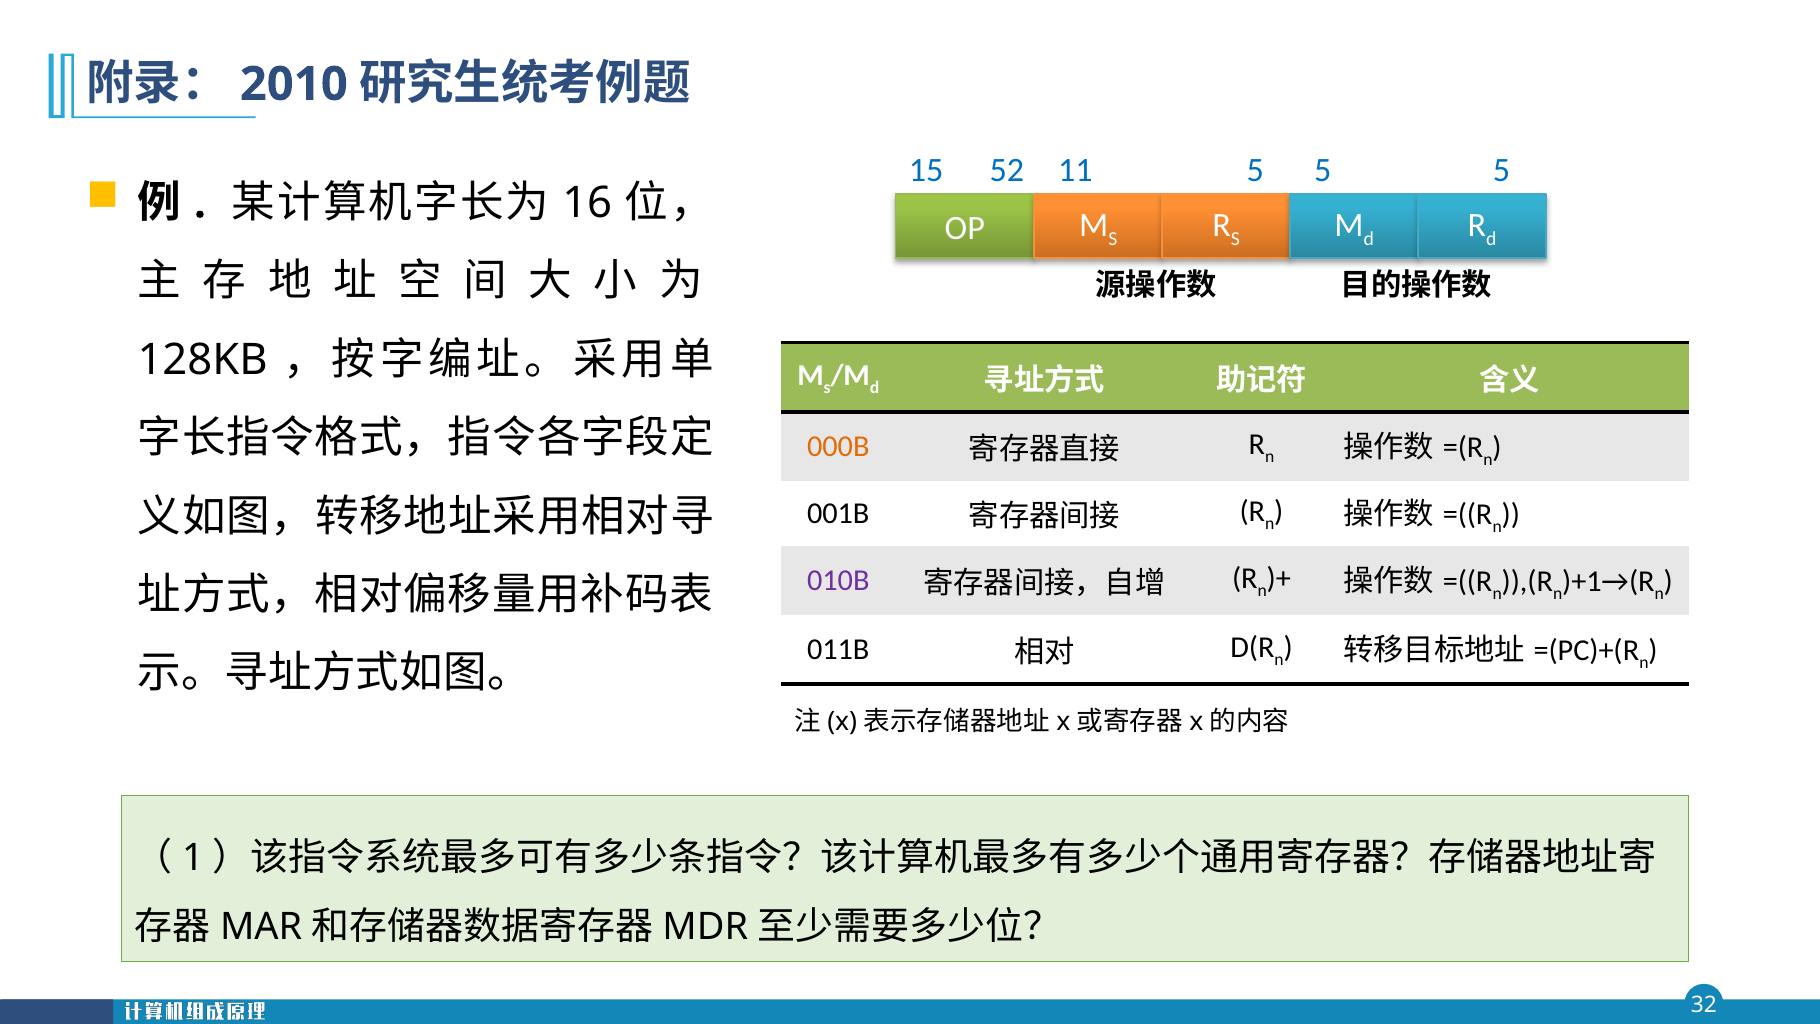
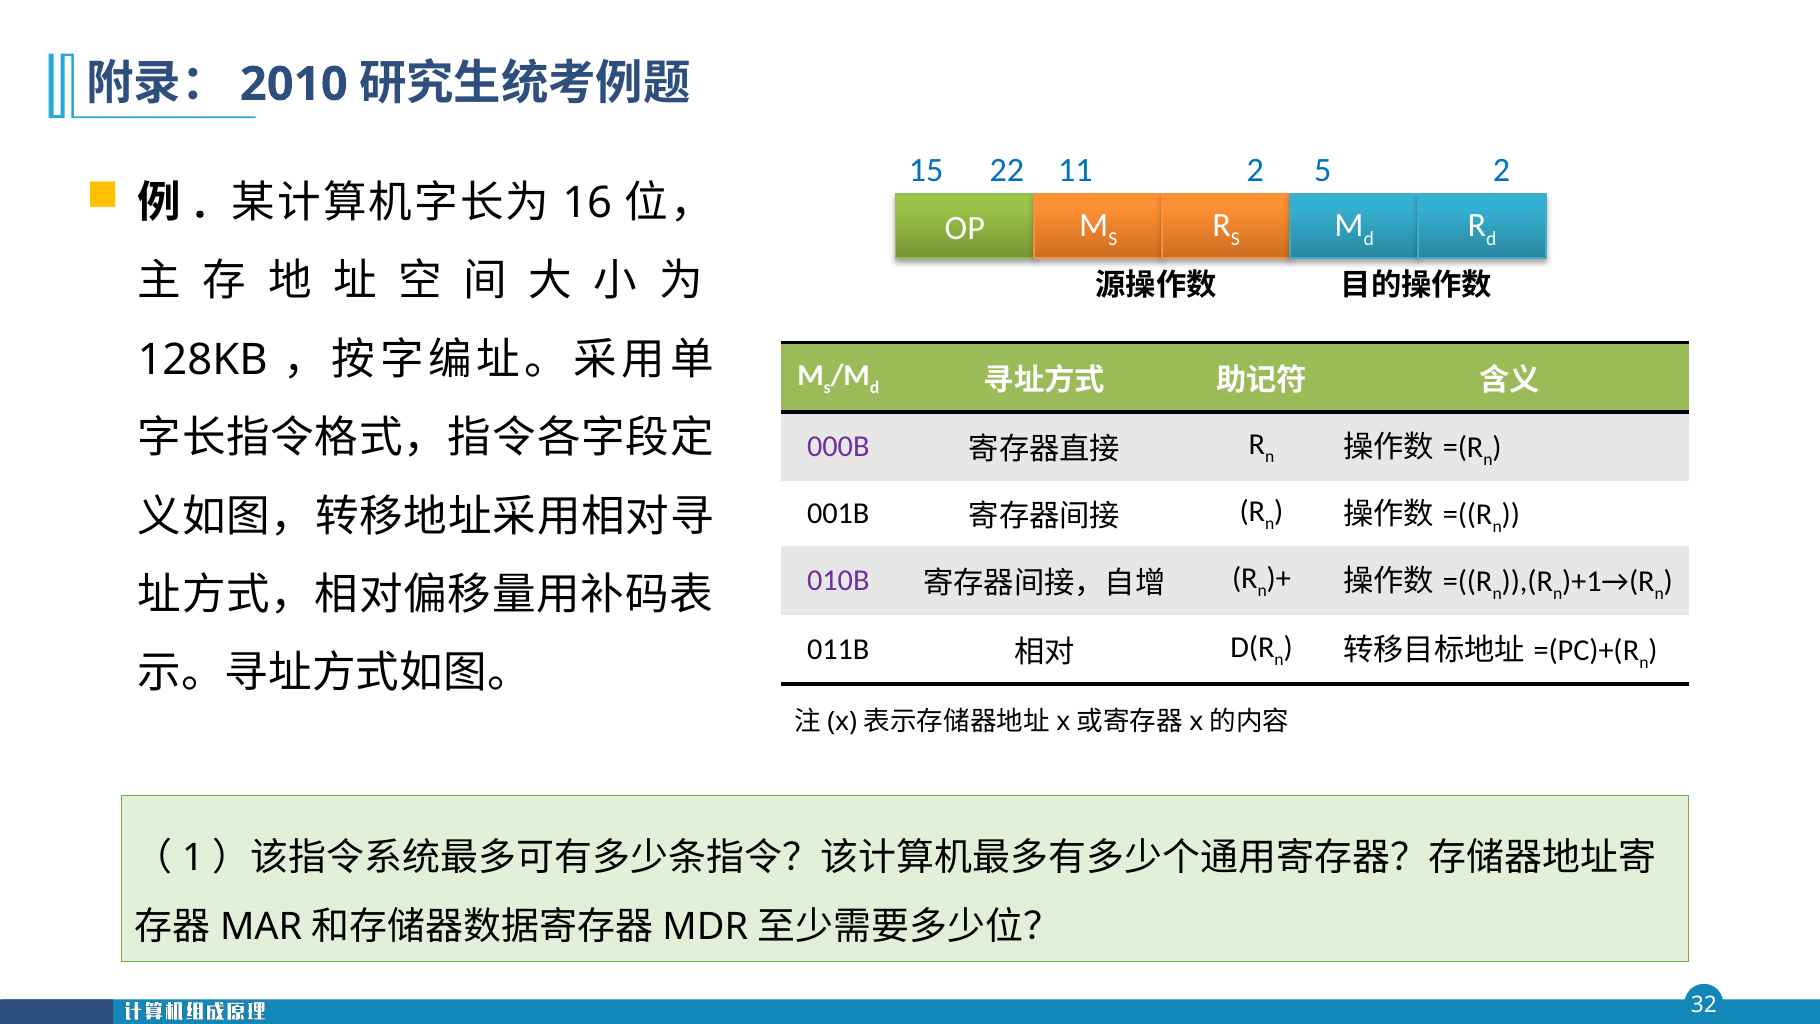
52: 52 -> 22 (1007, 170)
11 5: 5 -> 2 (1255, 170)
5: 5 -> 2 (1502, 170)
000B colour: orange -> purple (838, 447)
